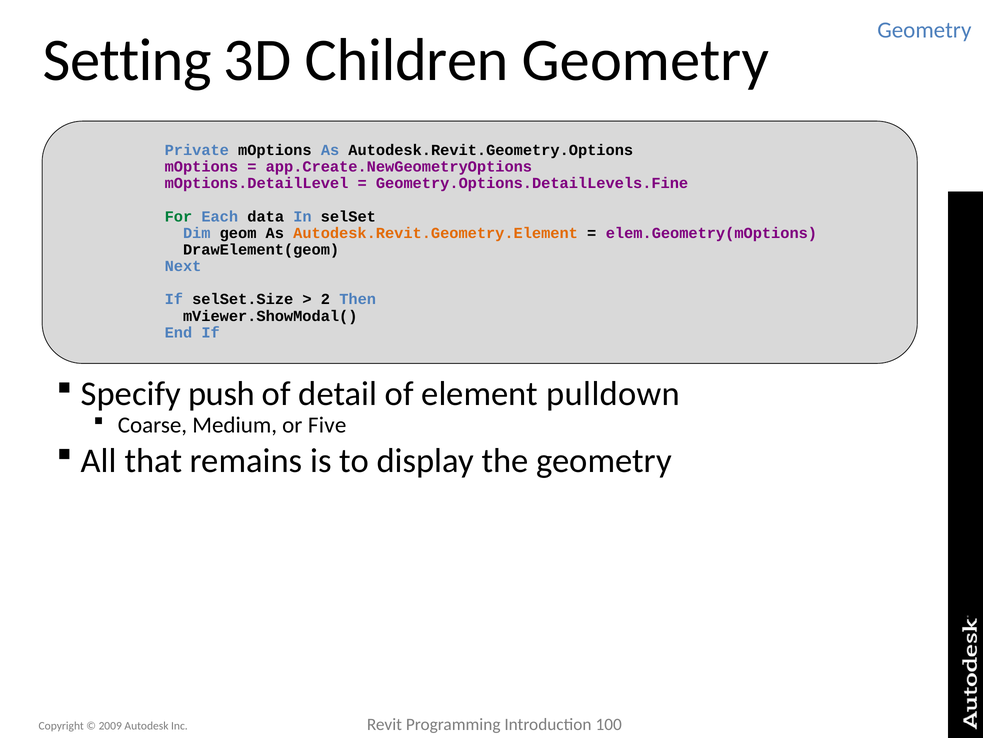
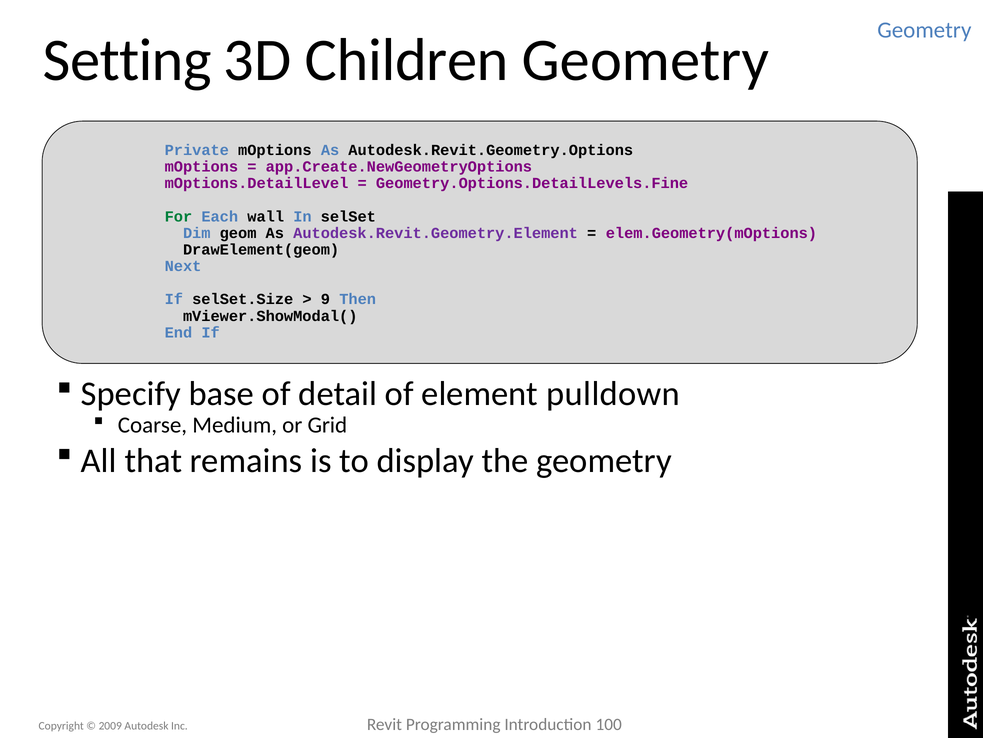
data: data -> wall (266, 216)
Autodesk.Revit.Geometry.Element colour: orange -> purple (436, 233)
2: 2 -> 9 (325, 299)
push: push -> base (221, 394)
Five: Five -> Grid (327, 425)
